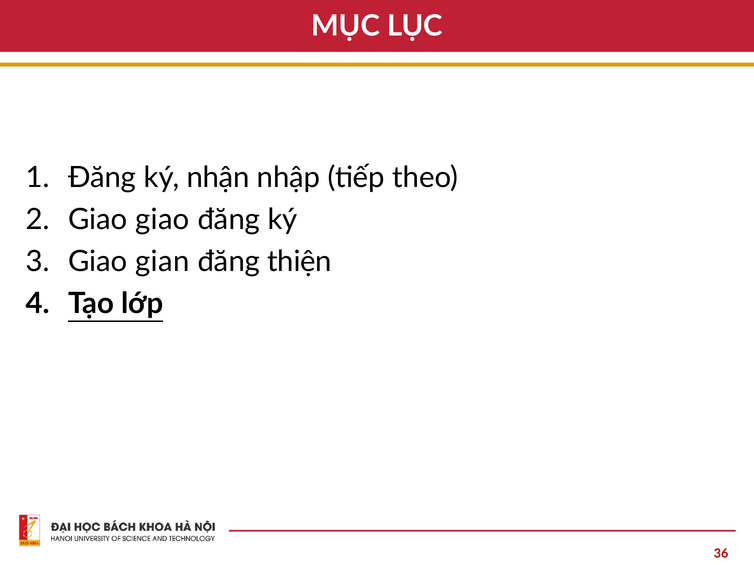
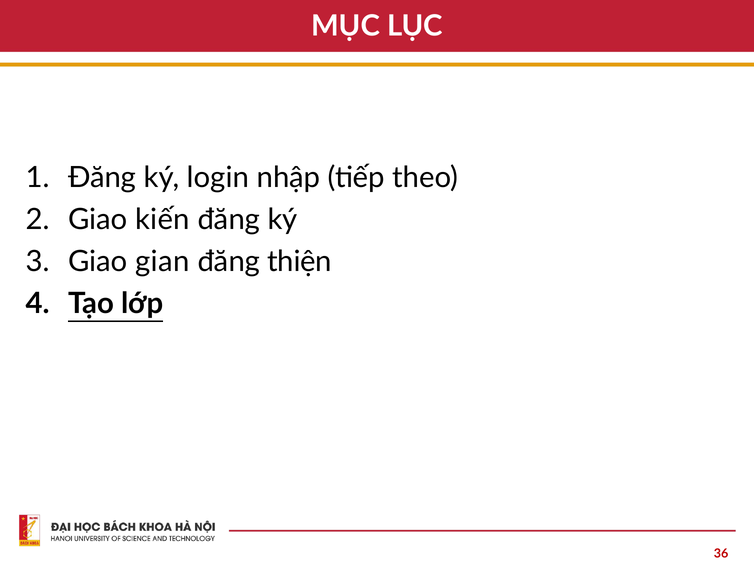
nhận: nhận -> login (218, 178)
Giao giao: giao -> kiến (162, 220)
